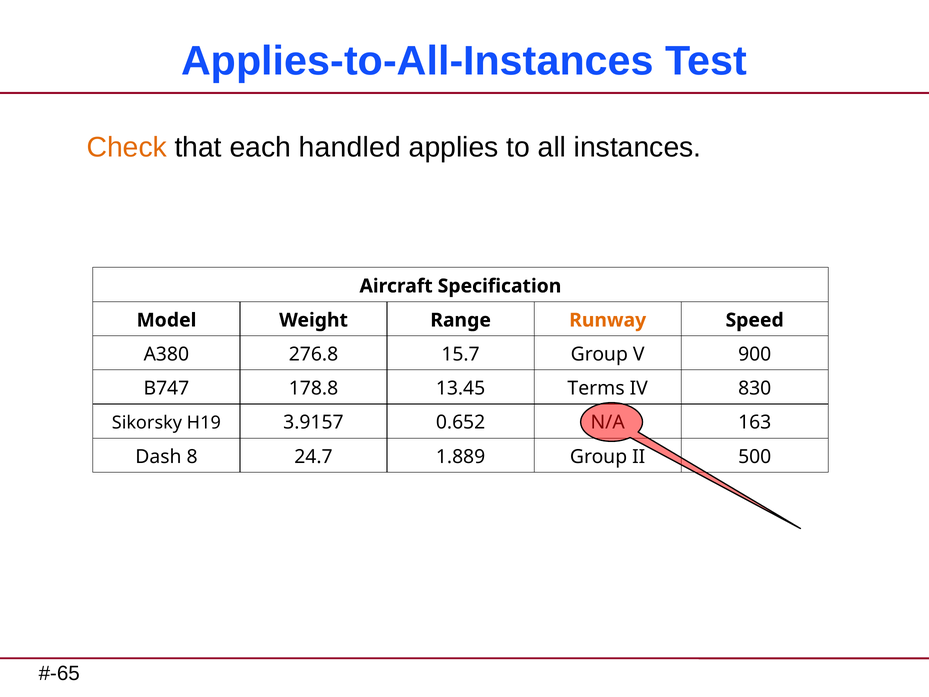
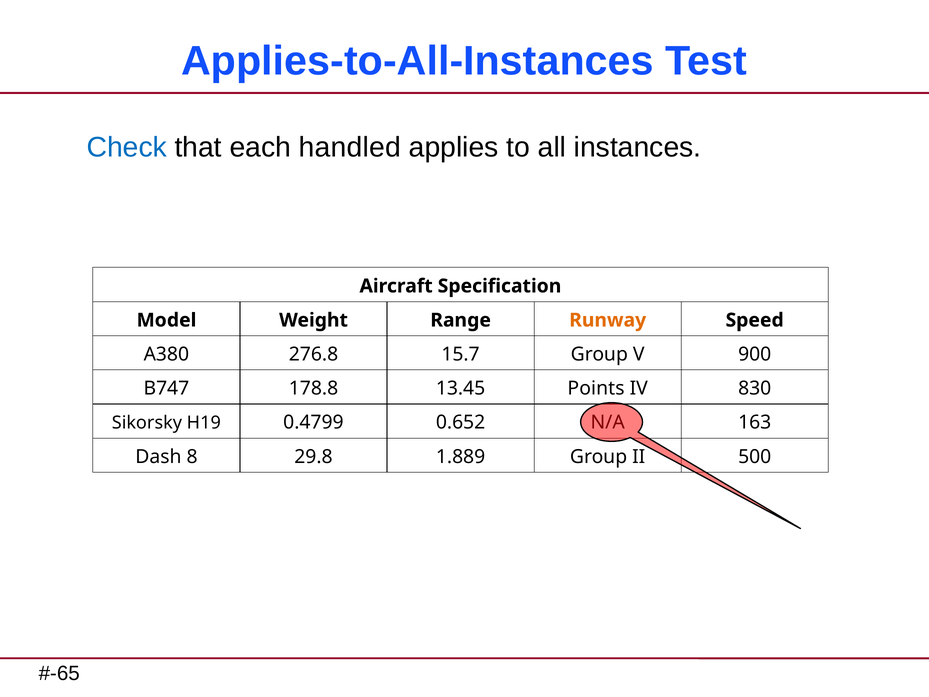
Check colour: orange -> blue (127, 147)
Terms: Terms -> Points (596, 388)
3.9157: 3.9157 -> 0.4799 (313, 422)
24.7: 24.7 -> 29.8 (313, 457)
